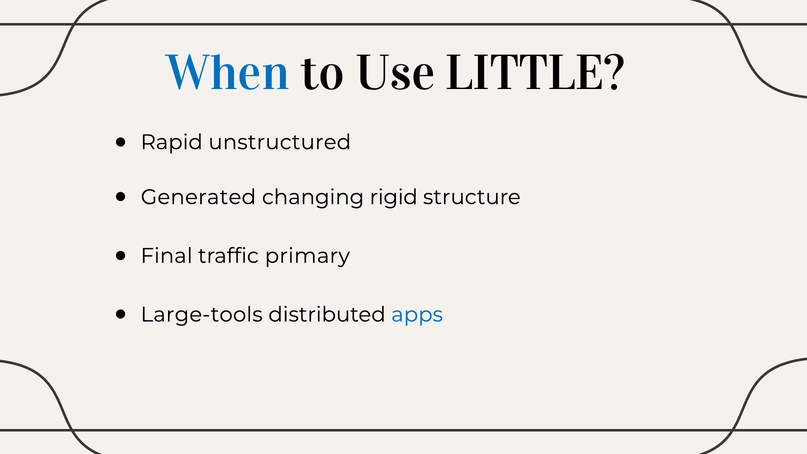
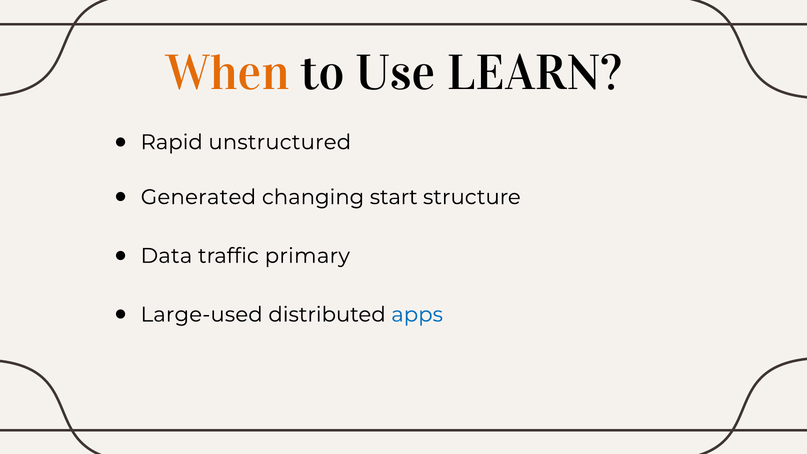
When colour: blue -> orange (228, 73)
LITTLE: LITTLE -> LEARN (534, 73)
rigid: rigid -> start (394, 197)
Final: Final -> Data (166, 256)
Large-tools: Large-tools -> Large-used (202, 315)
